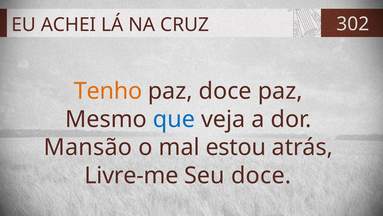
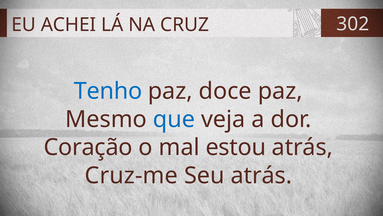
Tenho colour: orange -> blue (108, 91)
Mansão: Mansão -> Coração (88, 147)
Livre-me: Livre-me -> Cruz-me (131, 175)
Seu doce: doce -> atrás (261, 175)
